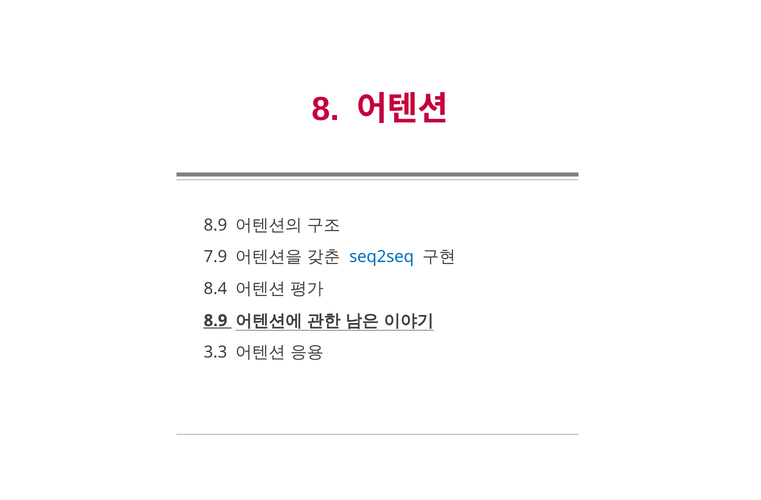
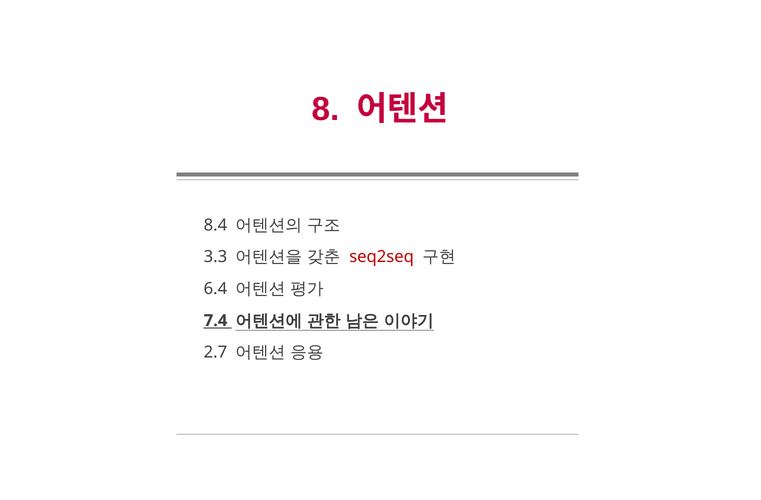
8.9: 8.9 -> 8.4 (215, 225)
7.9: 7.9 -> 3.3 (215, 257)
seq2seq colour: blue -> red (382, 257)
8.4: 8.4 -> 6.4 (215, 289)
8.9: 8.9 -> 7.4 (216, 321)
3.3: 3.3 -> 2.7 (215, 352)
